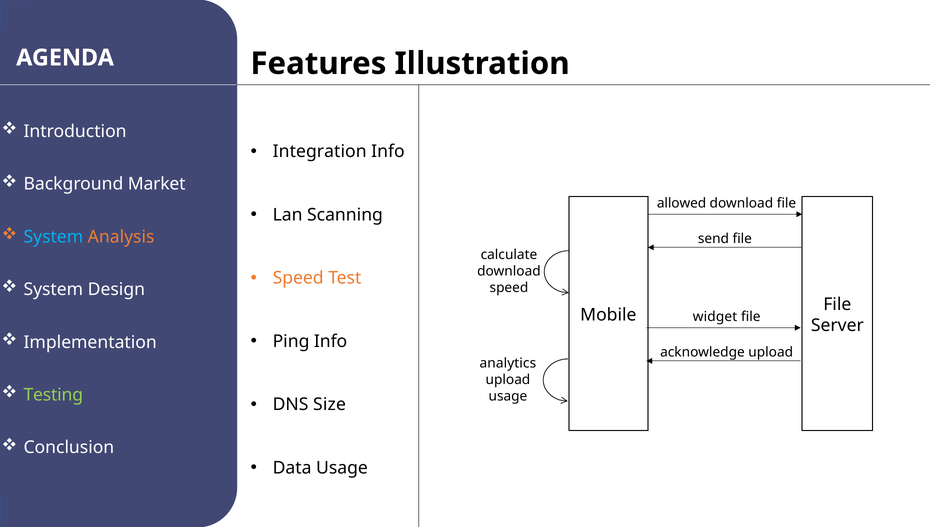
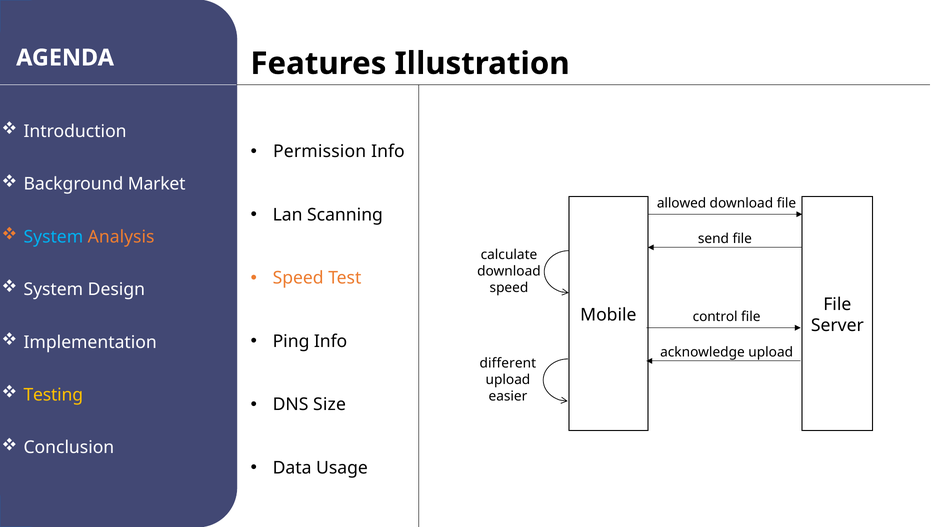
Integration: Integration -> Permission (320, 152)
widget: widget -> control (715, 317)
analytics: analytics -> different (508, 363)
Testing colour: light green -> yellow (53, 395)
usage: usage -> easier (508, 396)
